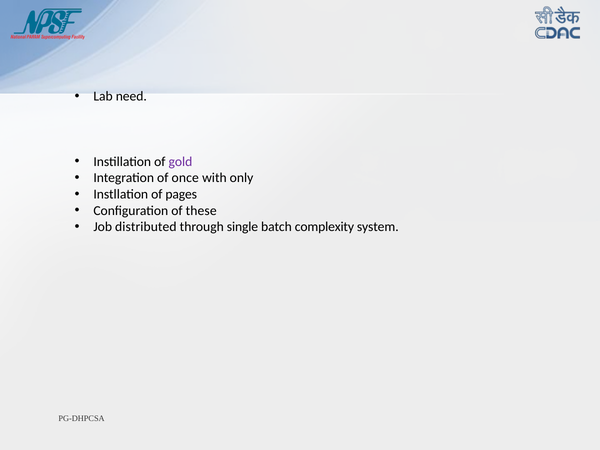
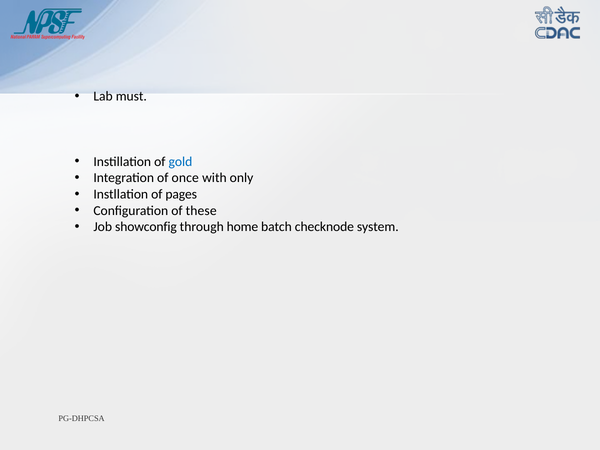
need: need -> must (131, 96)
gold colour: purple -> blue (180, 162)
distributed: distributed -> showconfig (146, 227)
single: single -> home (242, 227)
complexity: complexity -> checknode (324, 227)
